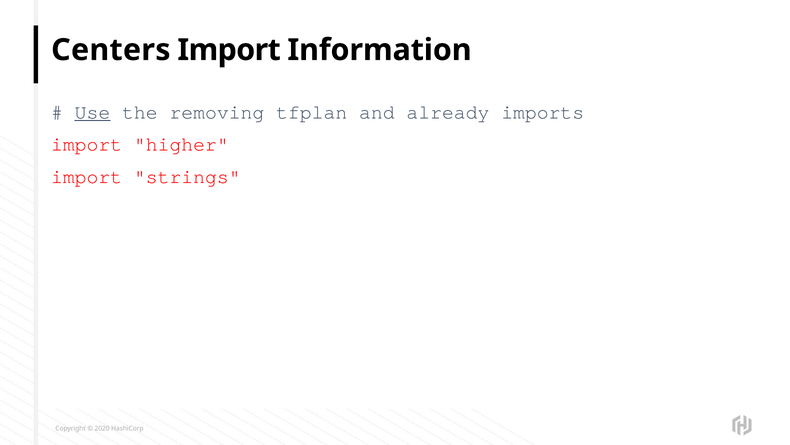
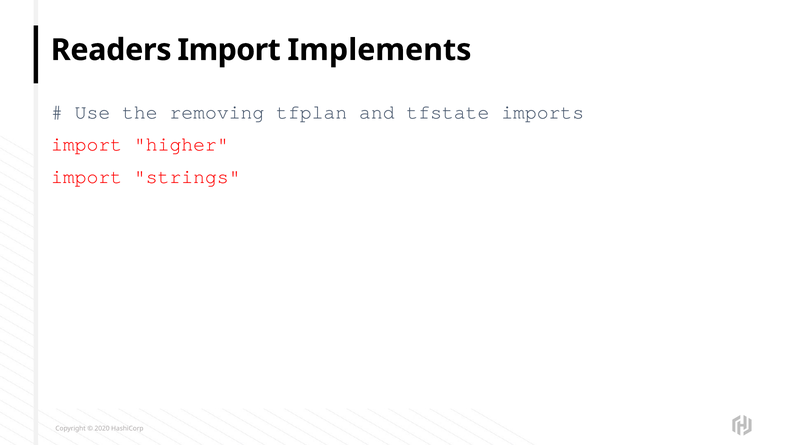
Centers: Centers -> Readers (111, 50)
Information: Information -> Implements (379, 50)
Use underline: present -> none (93, 112)
already: already -> tfstate (448, 112)
